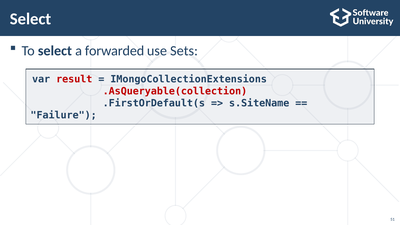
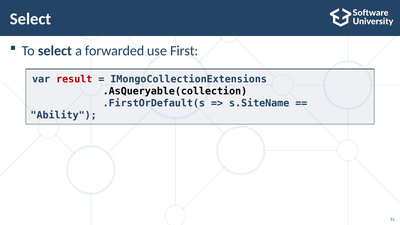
Sets: Sets -> First (184, 51)
.AsQueryable(collection colour: red -> black (175, 91)
Failure: Failure -> Ability (64, 115)
